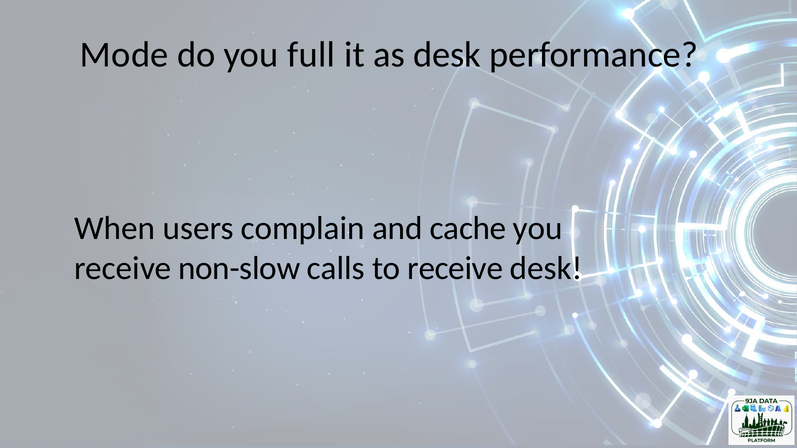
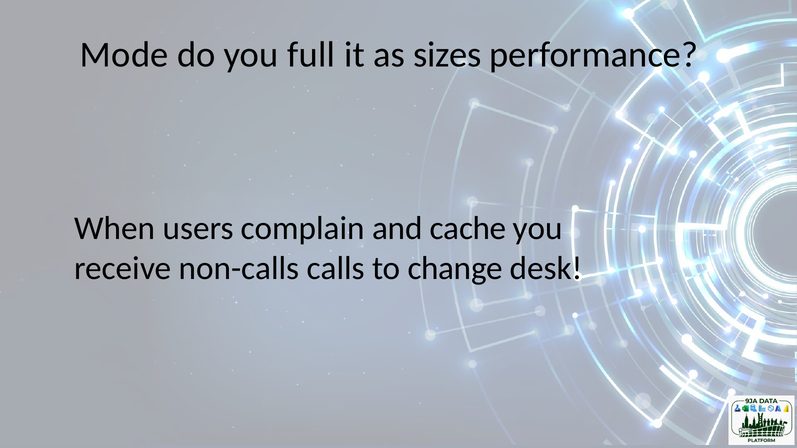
as desk: desk -> sizes (447, 55)
non-slow: non-slow -> non-calls (239, 268)
to receive: receive -> change (455, 268)
